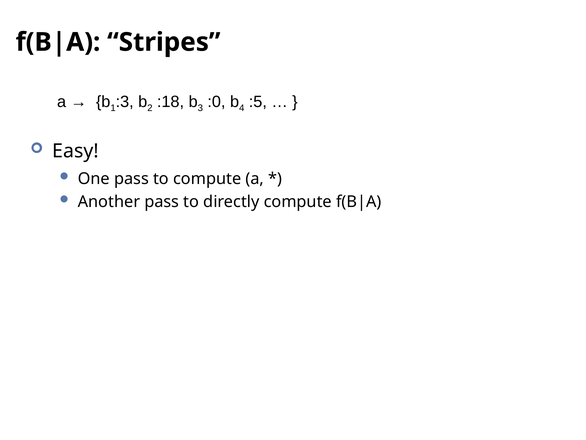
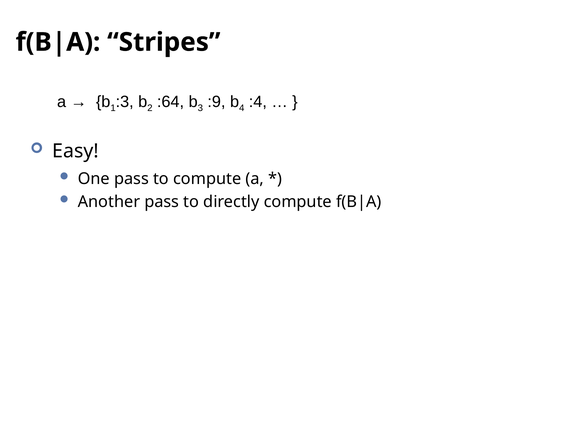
:18: :18 -> :64 (170, 102)
:0: :0 -> :9 (216, 102)
:5: :5 -> :4 (258, 102)
